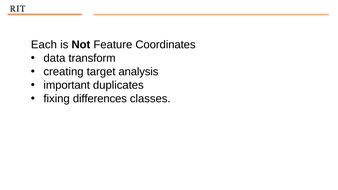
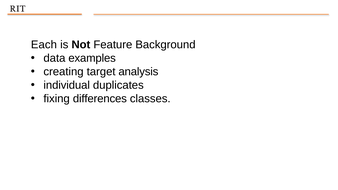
Coordinates: Coordinates -> Background (165, 45)
transform: transform -> examples (92, 58)
important: important -> individual (67, 85)
